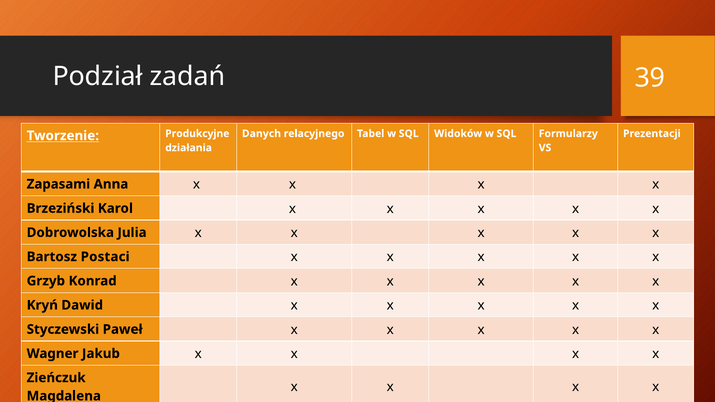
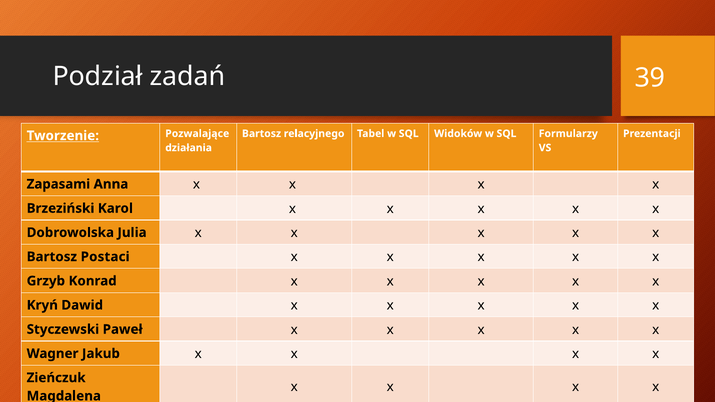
Danych: Danych -> Bartosz (262, 134)
Produkcyjne: Produkcyjne -> Pozwalające (197, 134)
